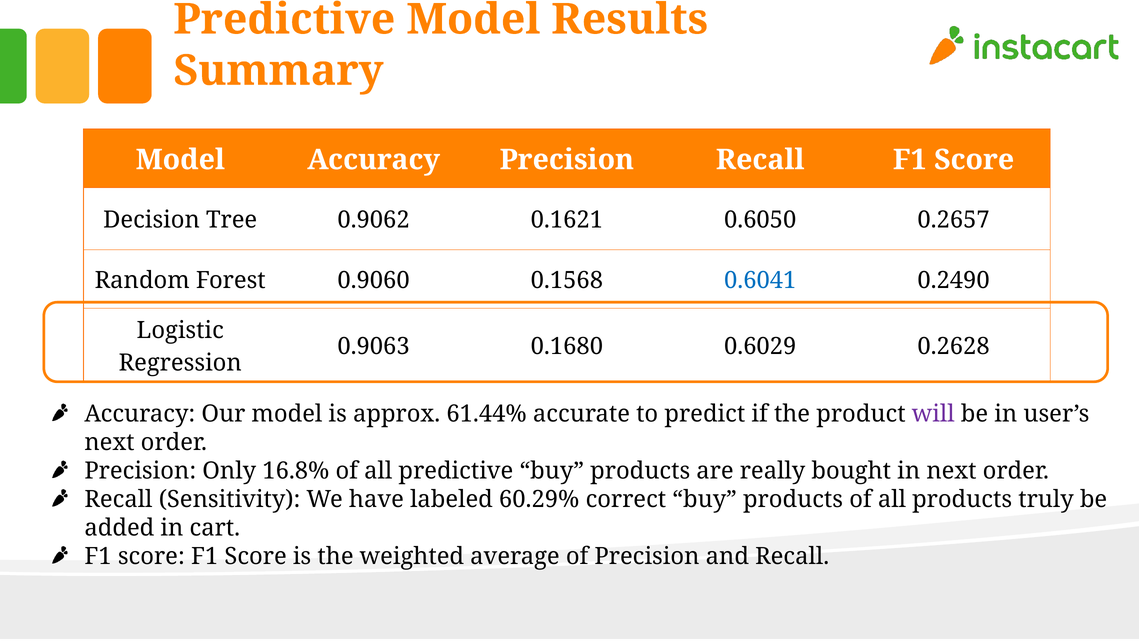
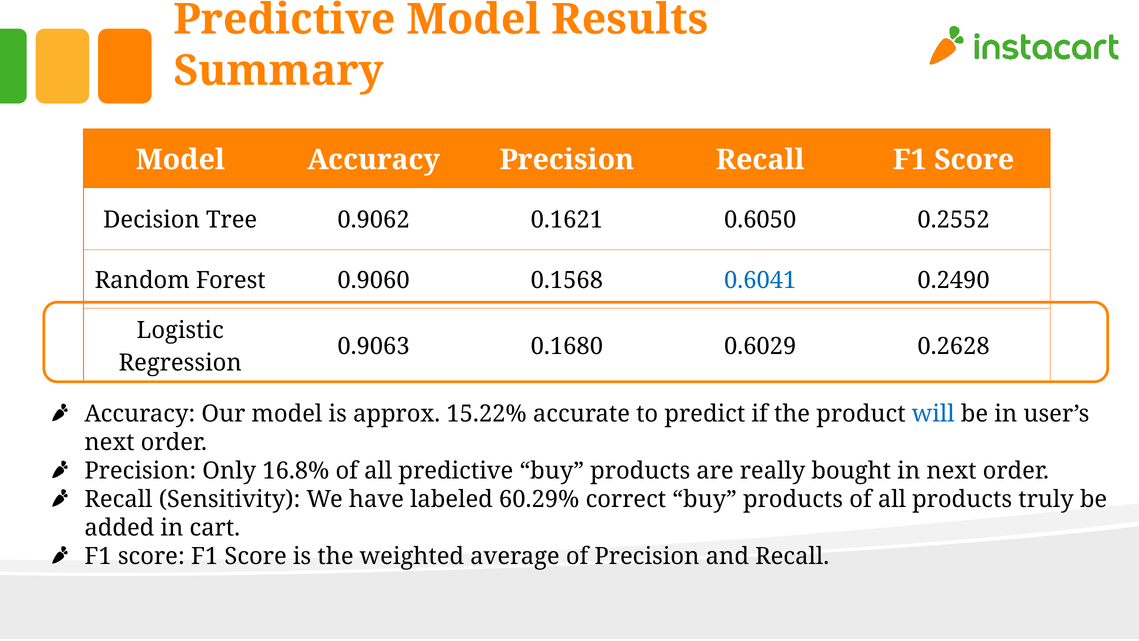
0.2657: 0.2657 -> 0.2552 (954, 220)
61.44%: 61.44% -> 15.22% (487, 414)
will colour: purple -> blue (933, 414)
